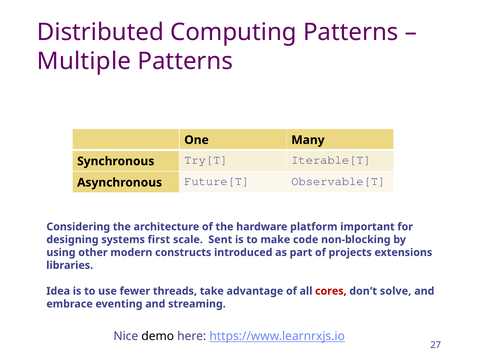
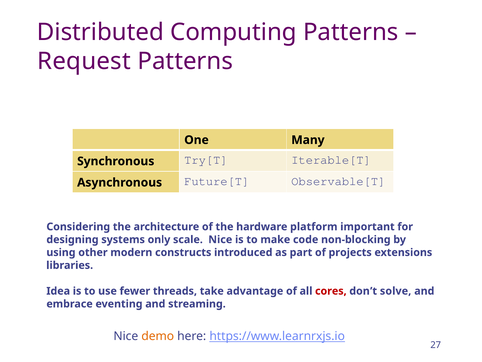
Multiple: Multiple -> Request (84, 61)
first: first -> only (159, 239)
scale Sent: Sent -> Nice (220, 239)
demo colour: black -> orange (158, 336)
